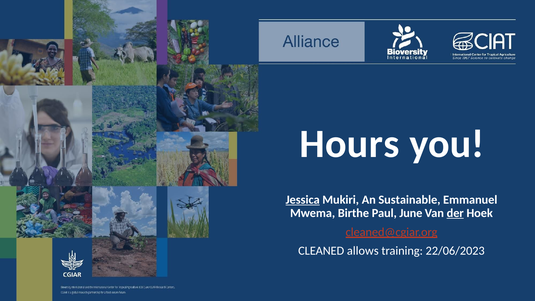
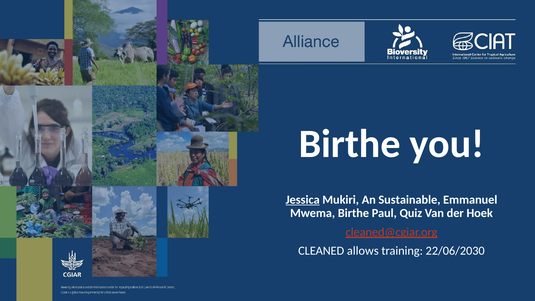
Hours: Hours -> Birthe (350, 144)
June: June -> Quiz (411, 213)
der underline: present -> none (455, 213)
22/06/2023: 22/06/2023 -> 22/06/2030 (455, 251)
